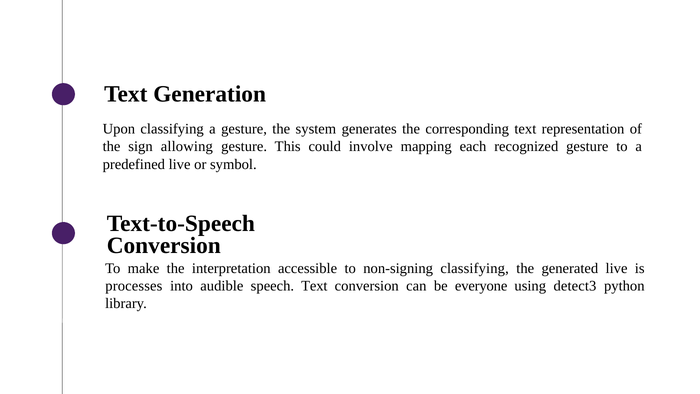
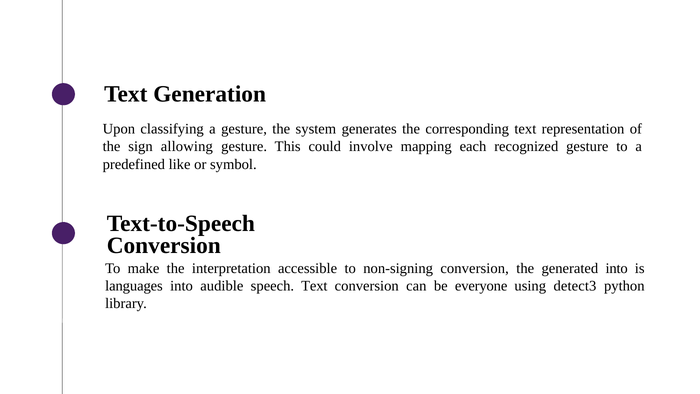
predefined live: live -> like (180, 164)
non-signing classifying: classifying -> conversion (475, 268)
generated live: live -> into (617, 268)
processes: processes -> languages (134, 286)
